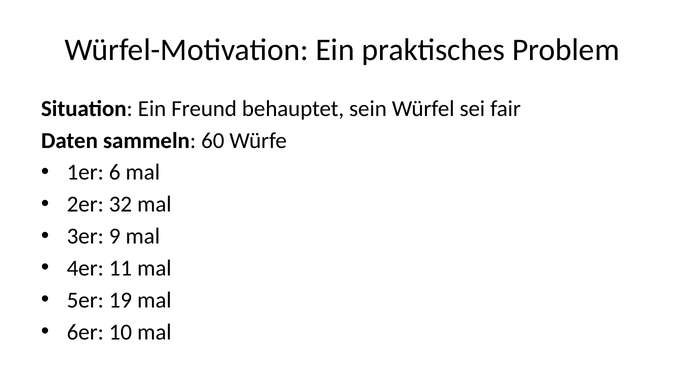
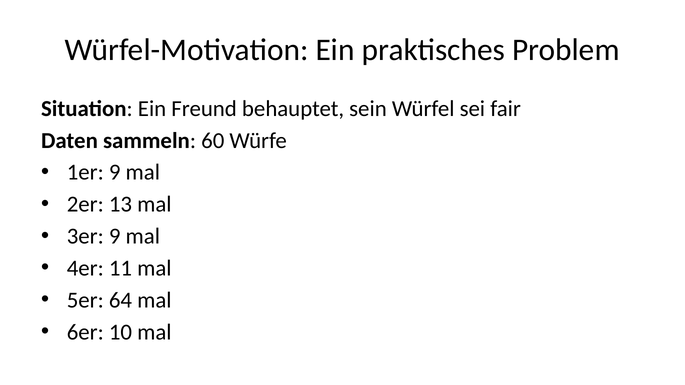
1er 6: 6 -> 9 (115, 173)
32: 32 -> 13 (120, 205)
19: 19 -> 64 (120, 300)
